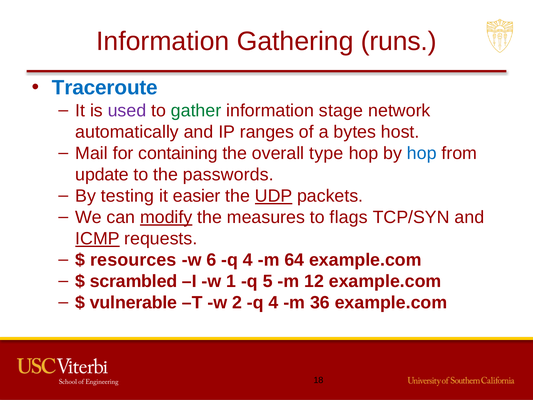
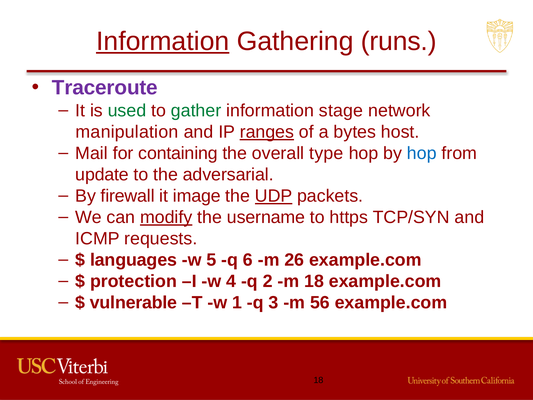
Information underline: none -> present (163, 41)
Traceroute colour: blue -> purple (105, 88)
used colour: purple -> green (127, 111)
automatically: automatically -> manipulation (127, 132)
ranges underline: none -> present (267, 132)
passwords: passwords -> adversarial (228, 175)
testing: testing -> firewall (128, 196)
easier: easier -> image (197, 196)
measures: measures -> username (266, 217)
flags: flags -> https (349, 217)
ICMP underline: present -> none (97, 239)
resources: resources -> languages (134, 260)
6: 6 -> 5 (211, 260)
4: 4 -> 6 (248, 260)
64: 64 -> 26 (294, 260)
scrambled: scrambled -> protection (133, 281)
1: 1 -> 4 (231, 281)
5: 5 -> 2 (268, 281)
m 12: 12 -> 18 (314, 281)
2: 2 -> 1 (237, 302)
4: 4 -> 3 (274, 302)
36: 36 -> 56 (320, 302)
